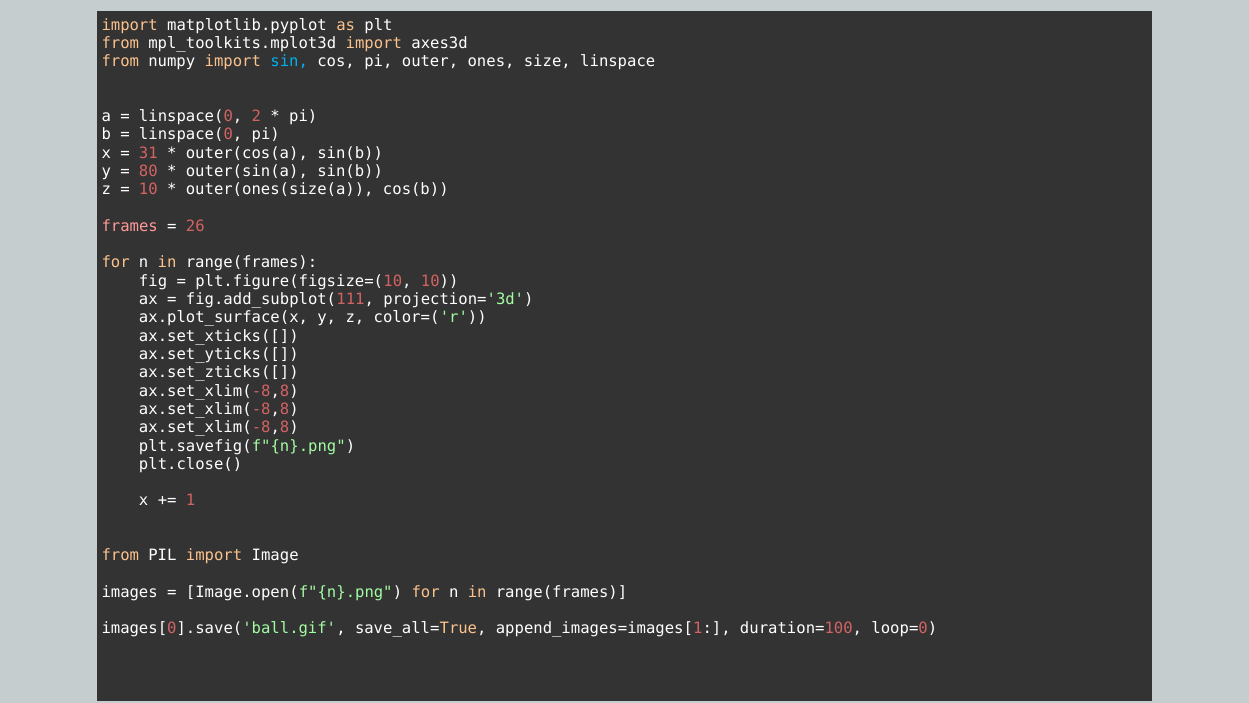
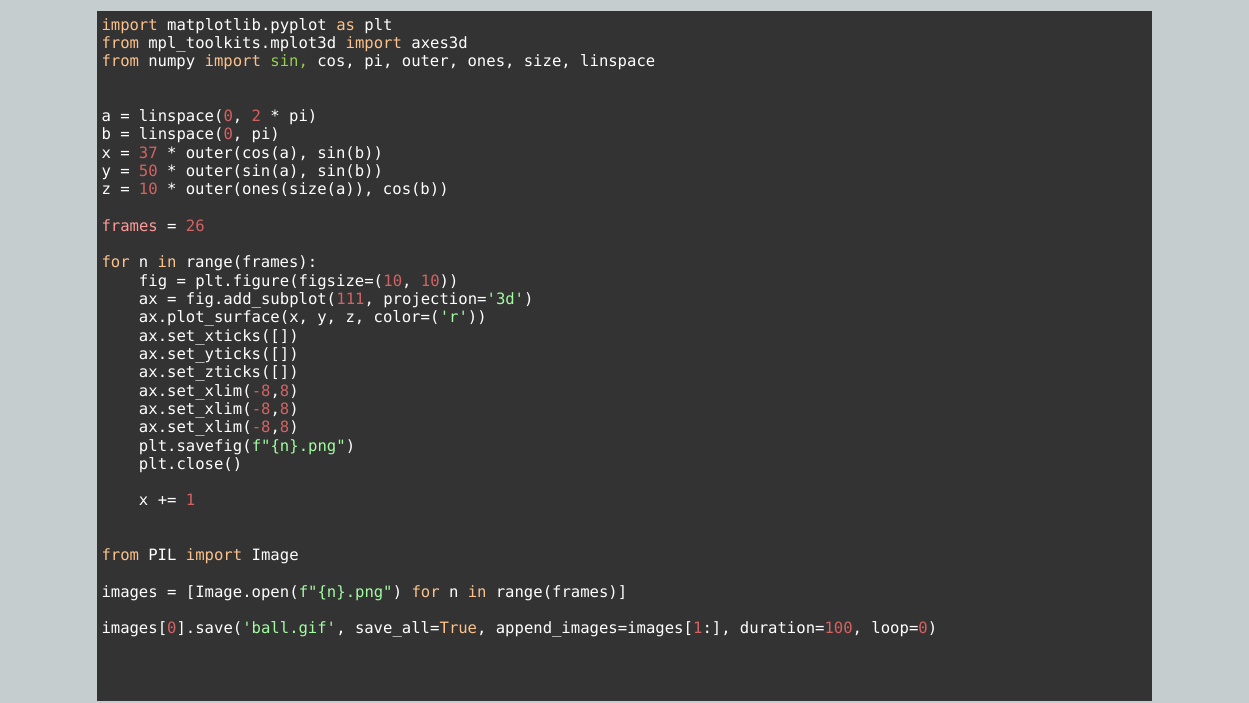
sin colour: light blue -> light green (289, 62)
31: 31 -> 37 (148, 153)
80: 80 -> 50 (148, 171)
